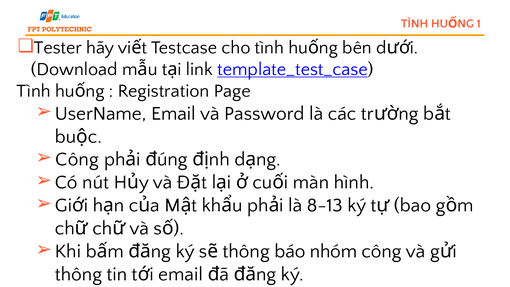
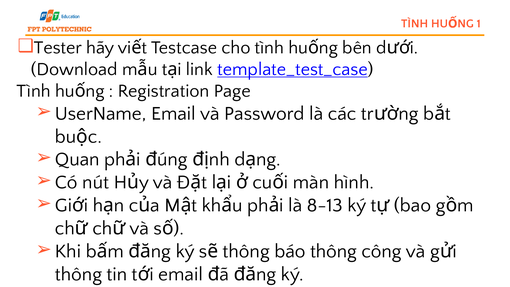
Công: Công -> Quan (77, 159)
báo nhóm: nhóm -> thông (333, 251)
